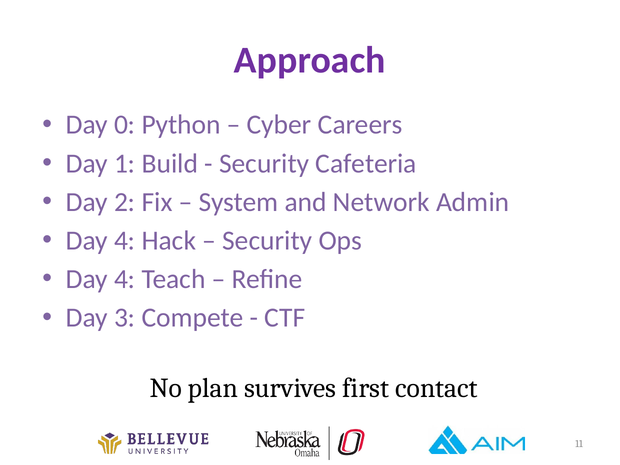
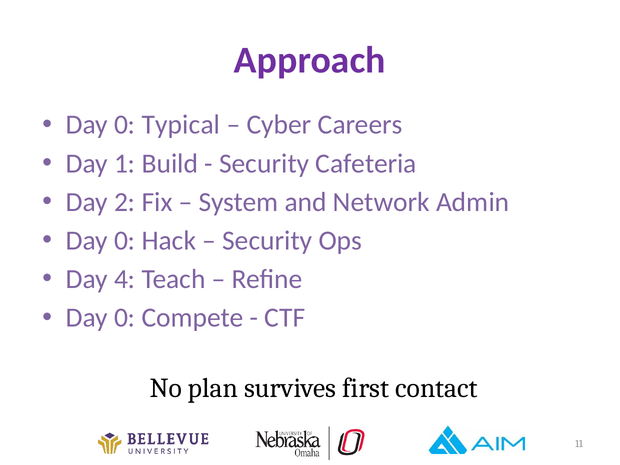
Python: Python -> Typical (181, 125)
4: 4 -> 0 (125, 241)
3: 3 -> 0 (125, 318)
